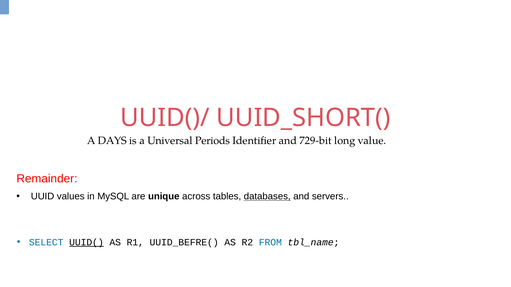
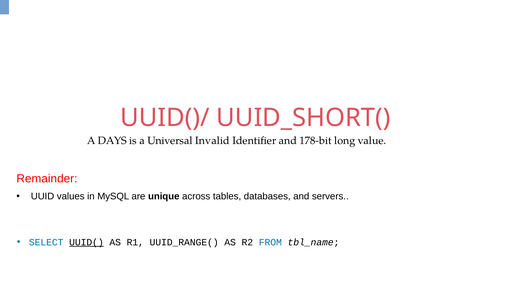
Periods: Periods -> Invalid (213, 141)
729-bit: 729-bit -> 178-bit (316, 141)
databases underline: present -> none (267, 197)
UUID_BEFRE(: UUID_BEFRE( -> UUID_RANGE( (184, 243)
